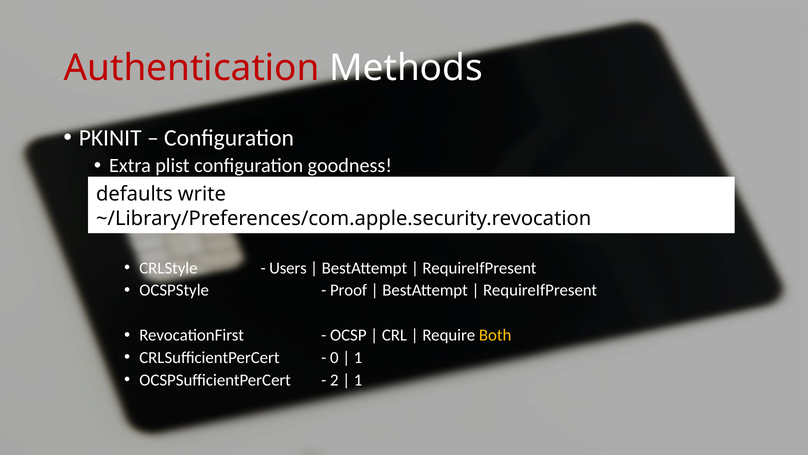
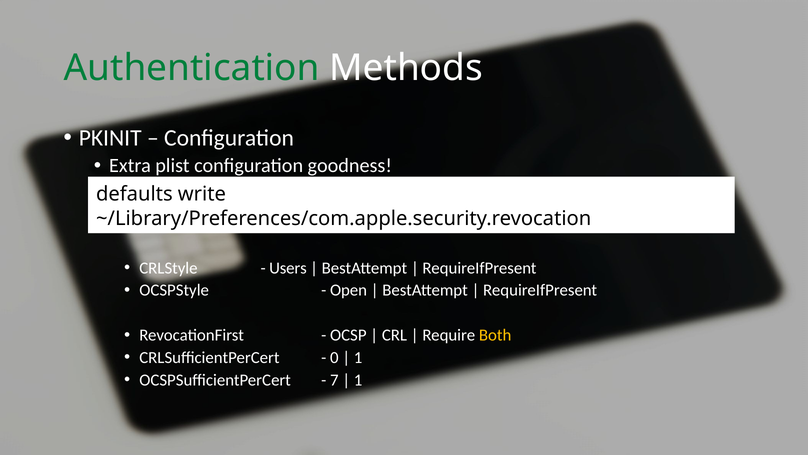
Authentication colour: red -> green (192, 68)
Proof: Proof -> Open (349, 290)
2: 2 -> 7 (334, 380)
